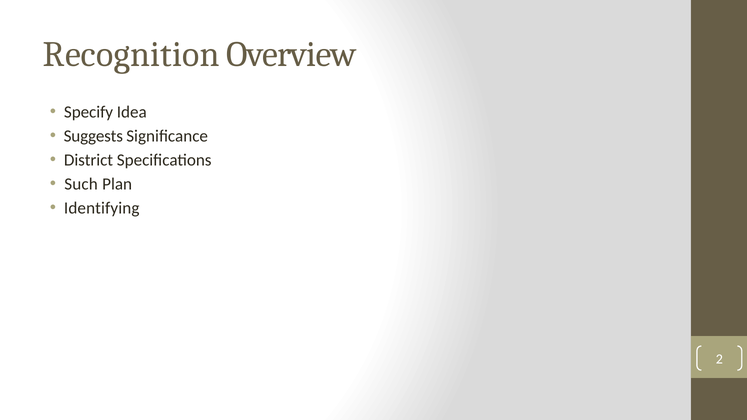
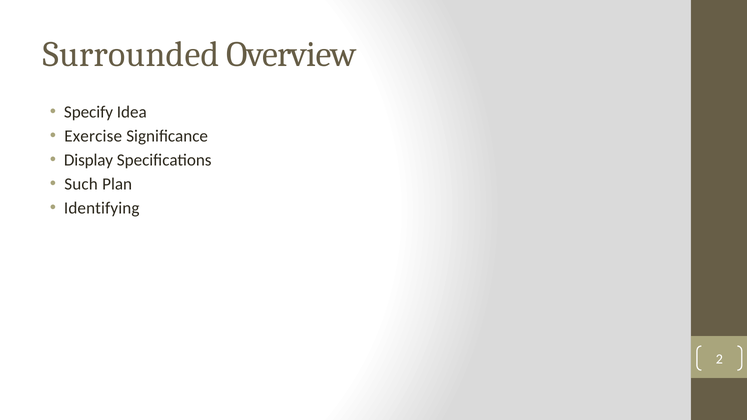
Recognition: Recognition -> Surrounded (131, 54)
Suggests: Suggests -> Exercise (93, 136)
District: District -> Display (89, 160)
